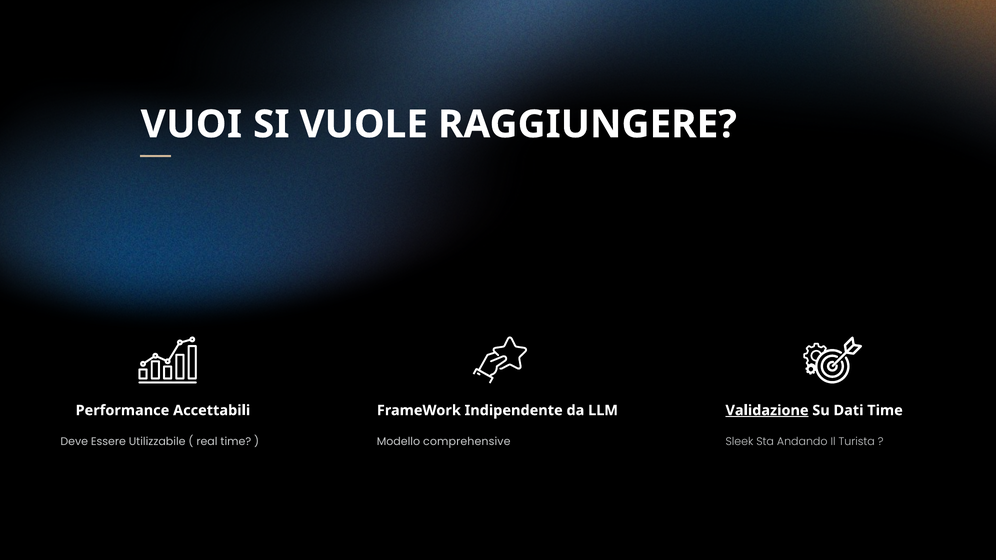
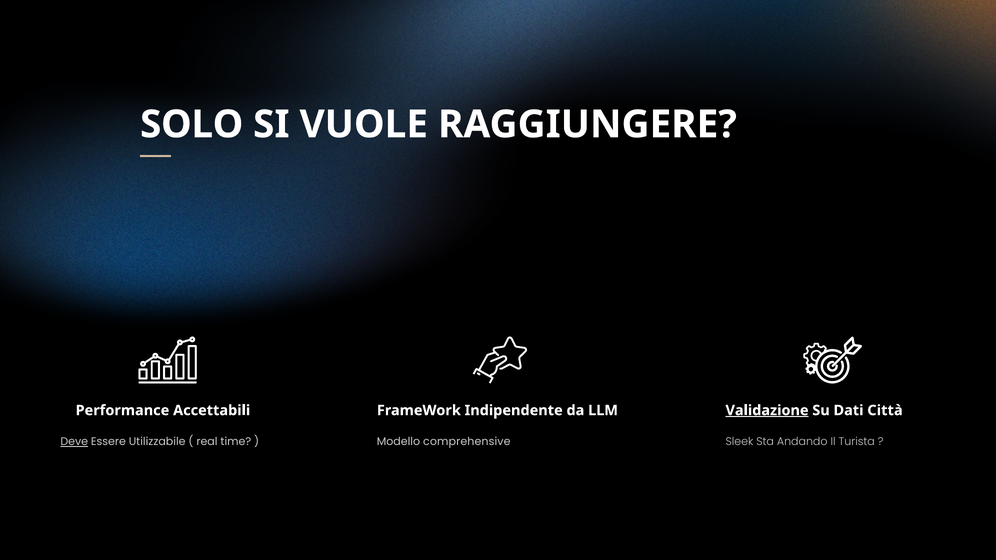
VUOI: VUOI -> SOLO (192, 125)
Dati Time: Time -> Città (885, 411)
Deve underline: none -> present (74, 442)
